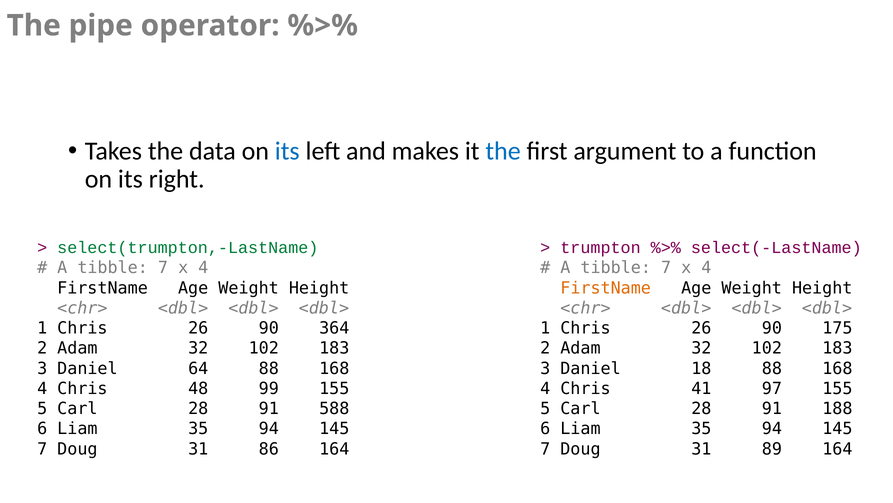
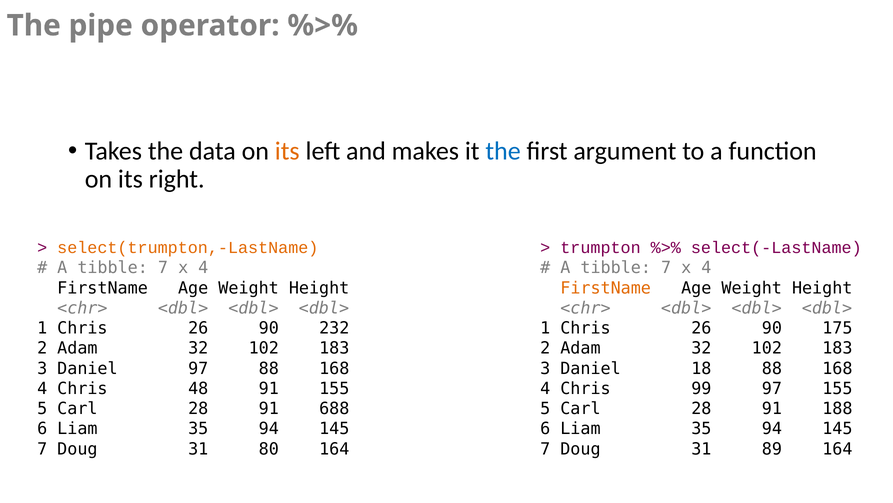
its colour: blue -> orange (287, 151)
select(trumpton,-LastName colour: green -> orange (188, 247)
364: 364 -> 232 (334, 328)
Daniel 64: 64 -> 97 (198, 368)
48 99: 99 -> 91 (269, 388)
41: 41 -> 99 (701, 388)
588: 588 -> 688 (334, 408)
86: 86 -> 80 (269, 448)
